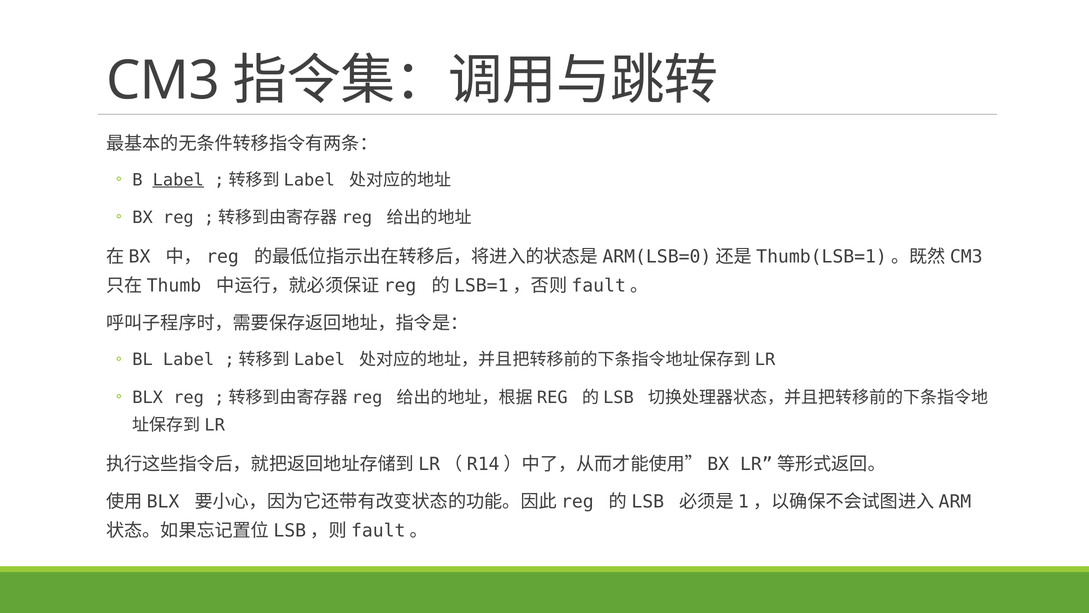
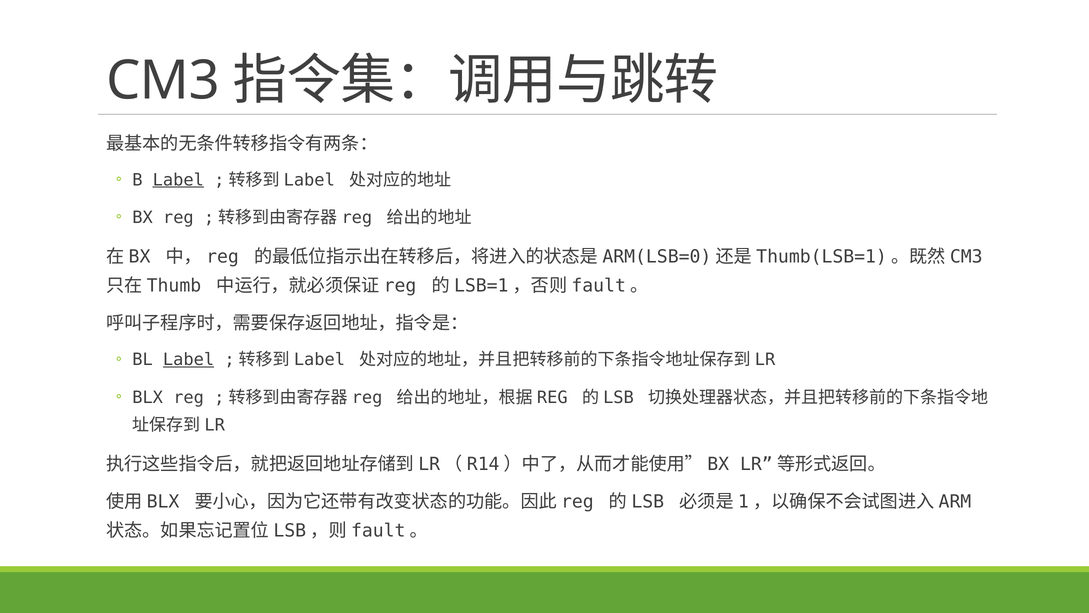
Label underline: none -> present (189, 360)
